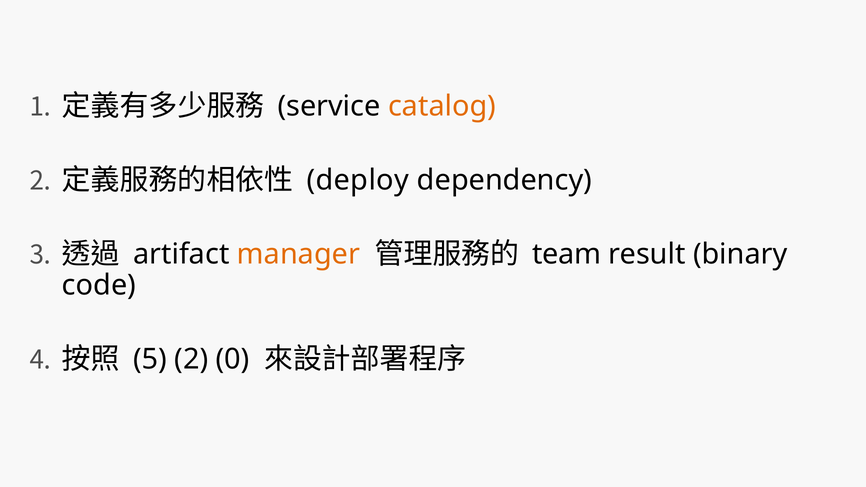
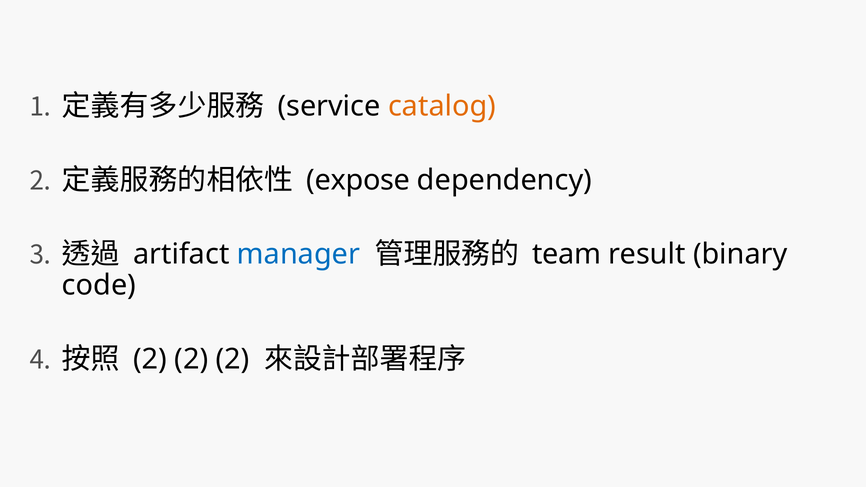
deploy: deploy -> expose (358, 180)
manager colour: orange -> blue (299, 254)
5: 5 -> 2 (150, 359)
0: 0 -> 2 (233, 359)
